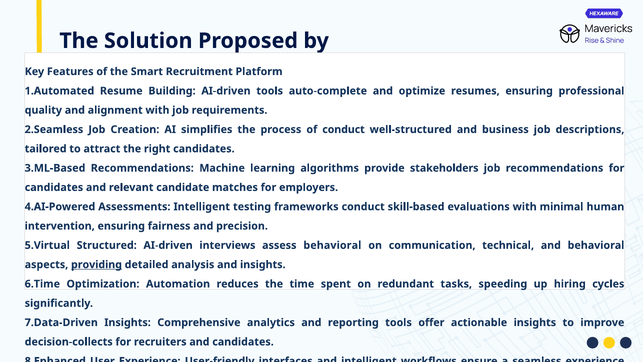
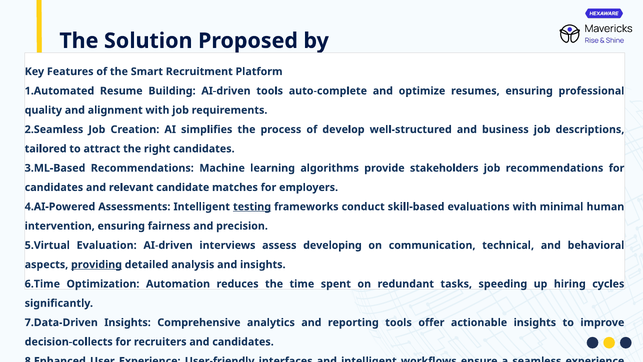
of conduct: conduct -> develop (343, 129)
testing underline: none -> present (252, 207)
Structured: Structured -> Evaluation (107, 245)
assess behavioral: behavioral -> developing (332, 245)
